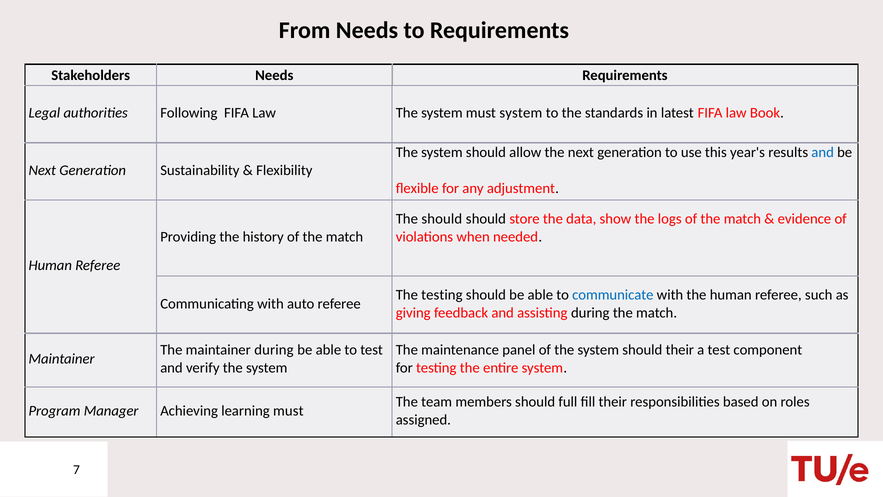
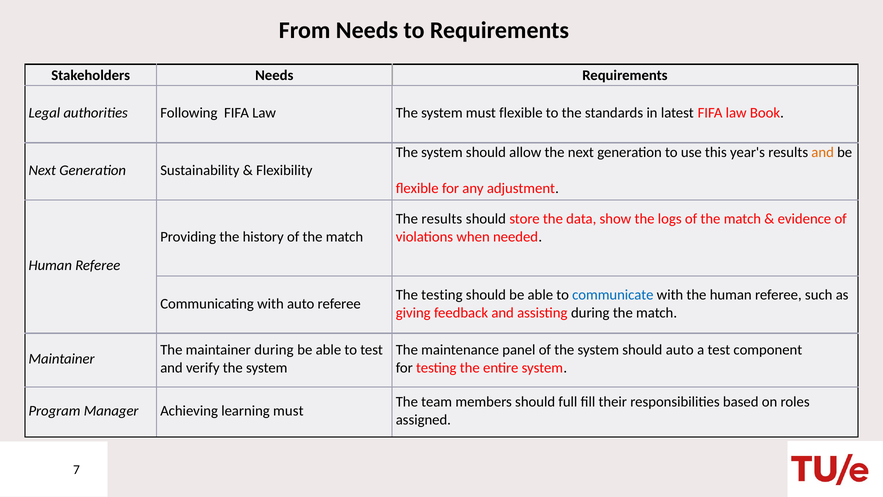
must system: system -> flexible (521, 113)
and colour: blue -> orange (823, 152)
The should: should -> results (442, 219)
should their: their -> auto (680, 350)
